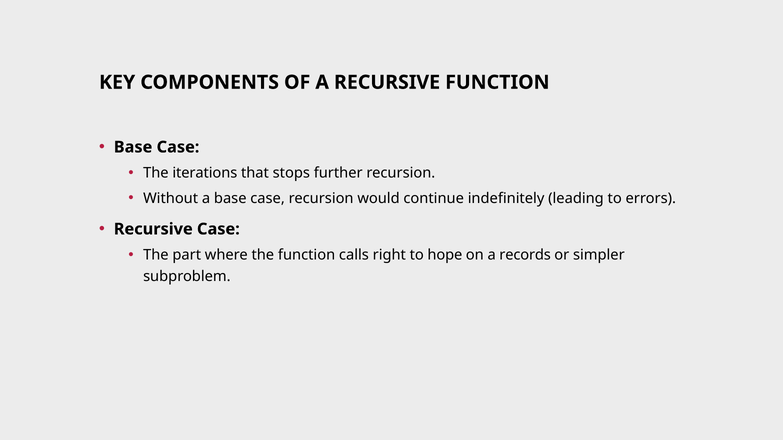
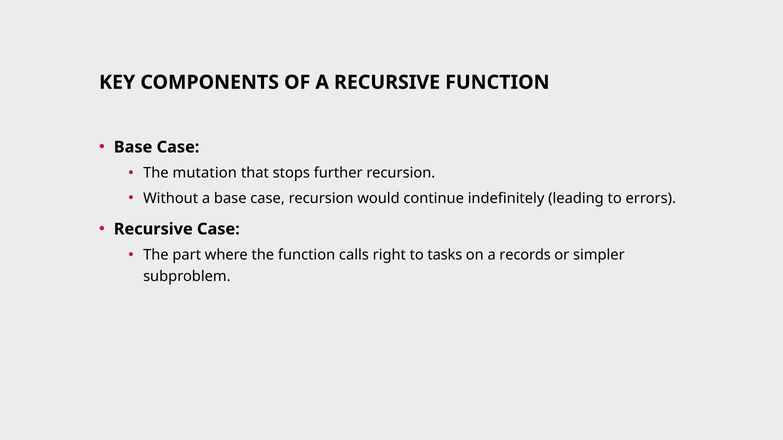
iterations: iterations -> mutation (205, 173)
hope: hope -> tasks (445, 255)
